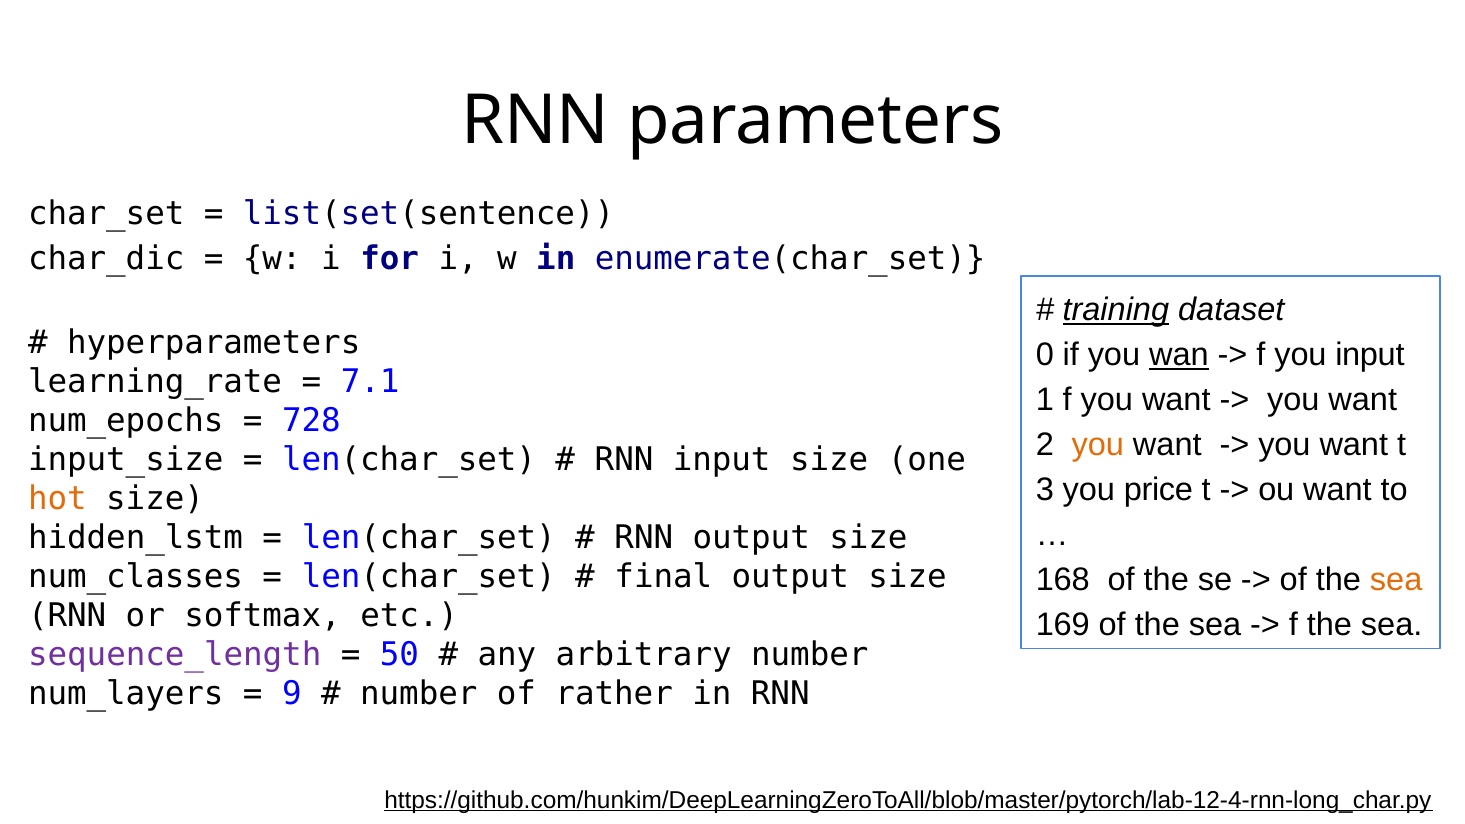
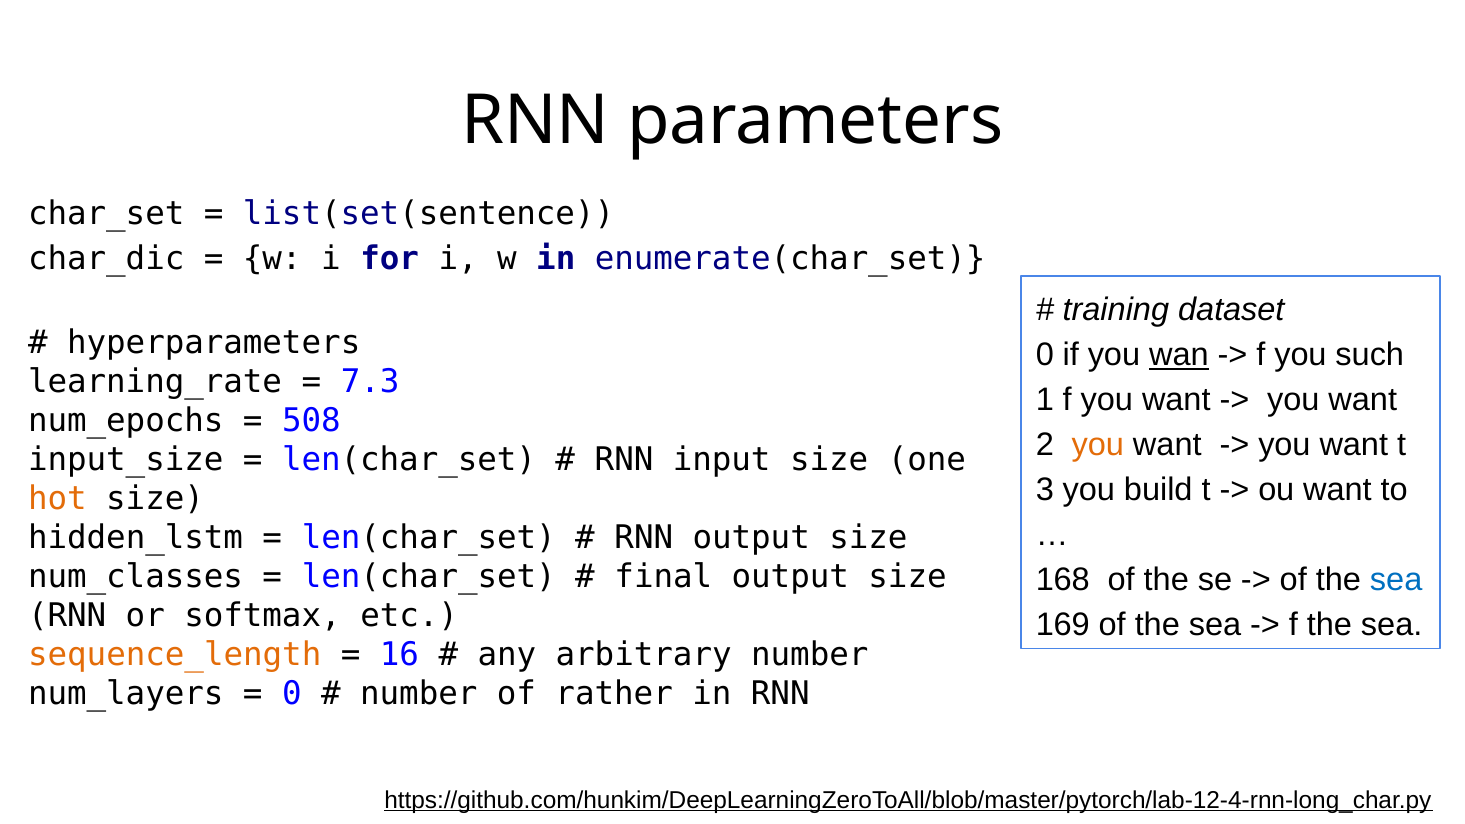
training underline: present -> none (1116, 310)
you input: input -> such (1370, 355)
7.1: 7.1 -> 7.3 (370, 382)
728: 728 -> 508 (311, 421)
price: price -> build (1158, 490)
sea colour: orange -> blue (1396, 580)
sequence_length colour: purple -> orange (175, 655)
50: 50 -> 16 (399, 655)
9: 9 -> 0 (292, 694)
